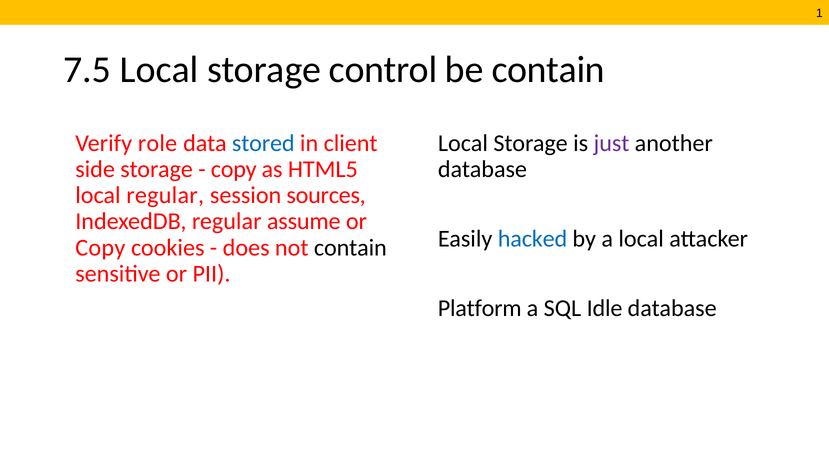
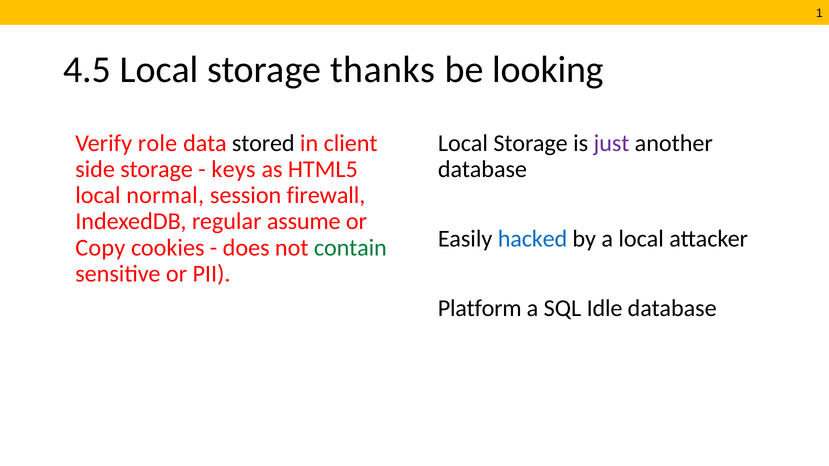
7.5: 7.5 -> 4.5 (87, 70)
control: control -> thanks (383, 70)
be contain: contain -> looking (548, 70)
stored colour: blue -> black (263, 143)
copy: copy -> keys (233, 169)
local regular: regular -> normal (165, 196)
sources: sources -> firewall (326, 196)
contain colour: black -> green (350, 248)
